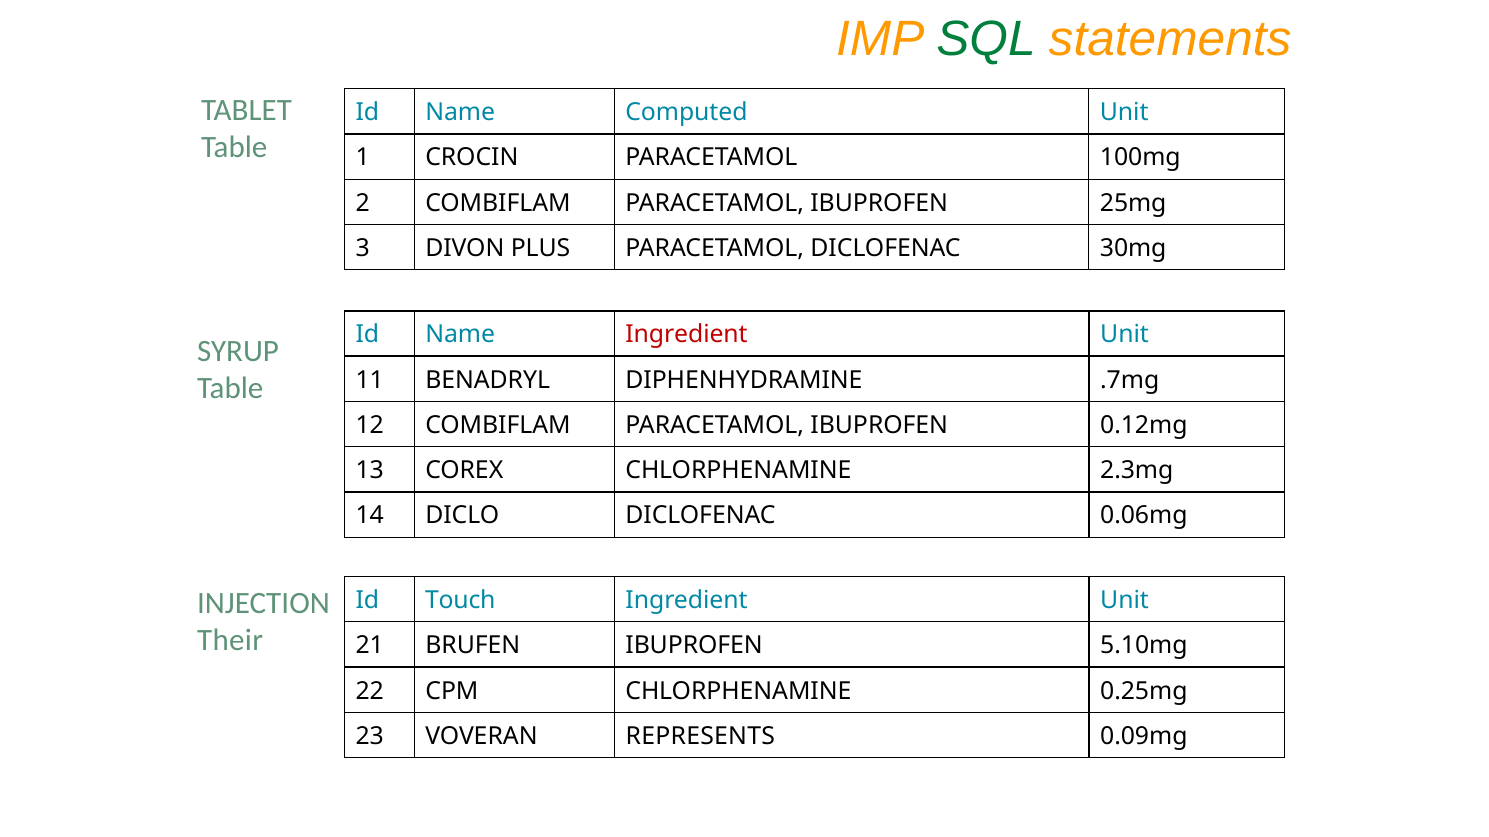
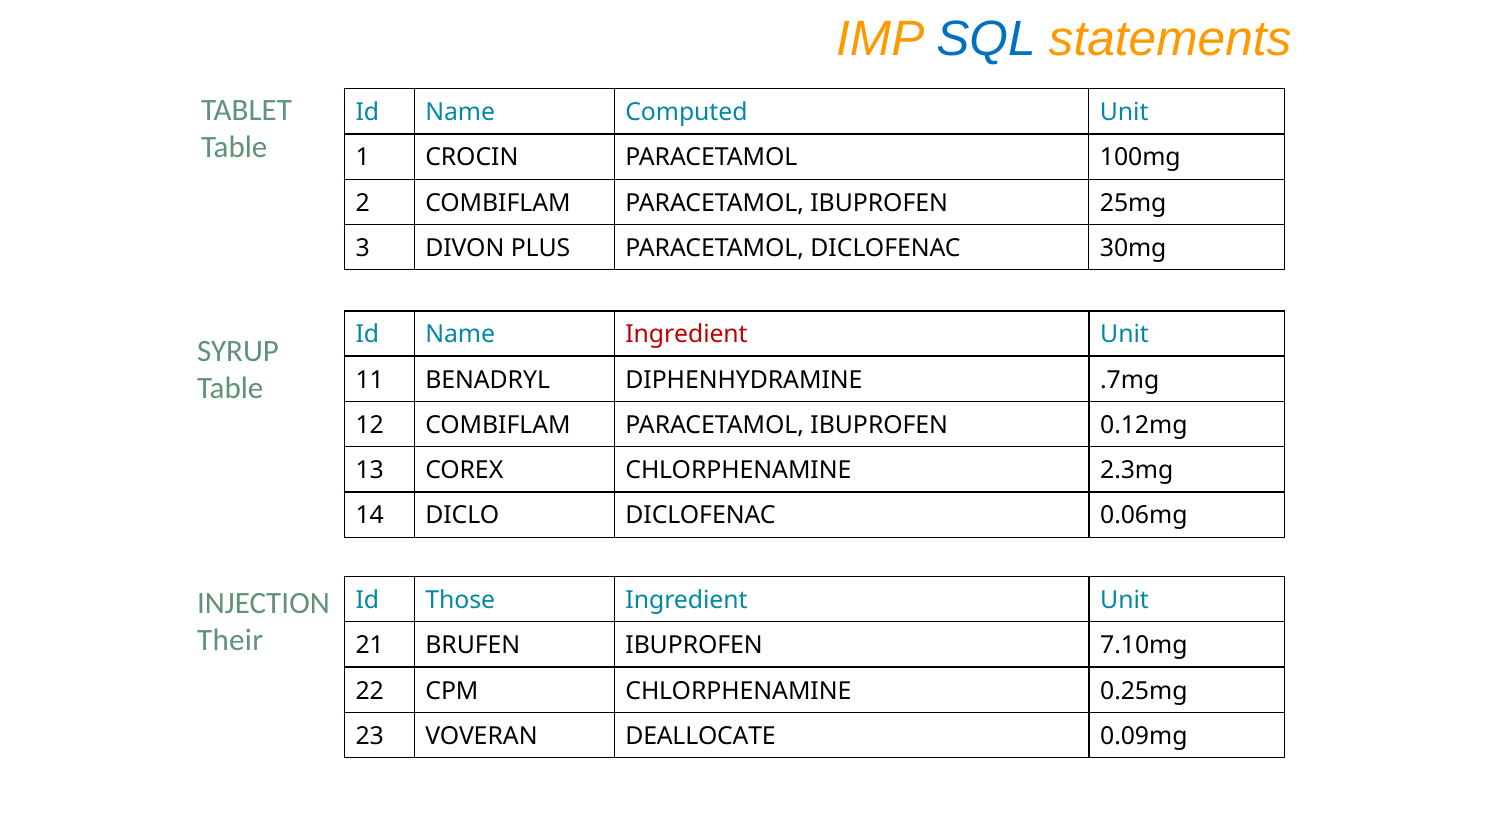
SQL colour: green -> blue (986, 39)
Touch: Touch -> Those (460, 601)
5.10mg: 5.10mg -> 7.10mg (1144, 646)
REPRESENTS: REPRESENTS -> DEALLOCATE (701, 737)
